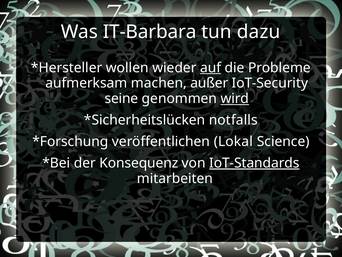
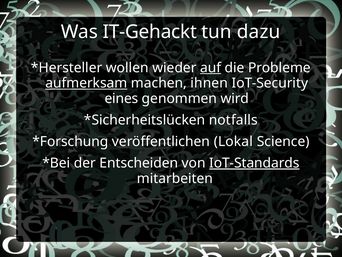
IT-Barbara: IT-Barbara -> IT-Gehackt (150, 32)
aufmerksam underline: none -> present (86, 83)
außer: außer -> ihnen (209, 83)
seine: seine -> eines (121, 98)
wird underline: present -> none (235, 98)
Konsequenz: Konsequenz -> Entscheiden (139, 163)
